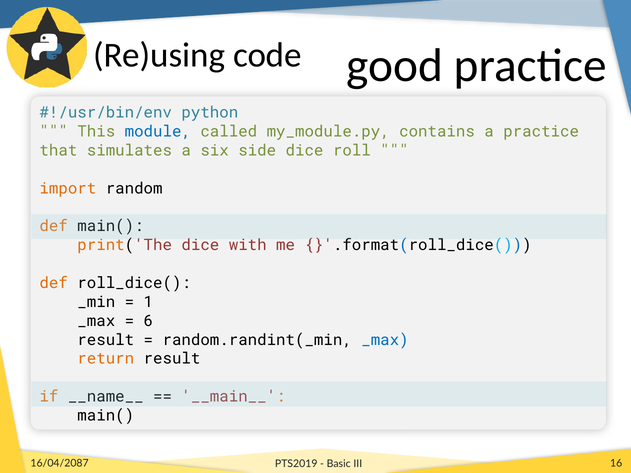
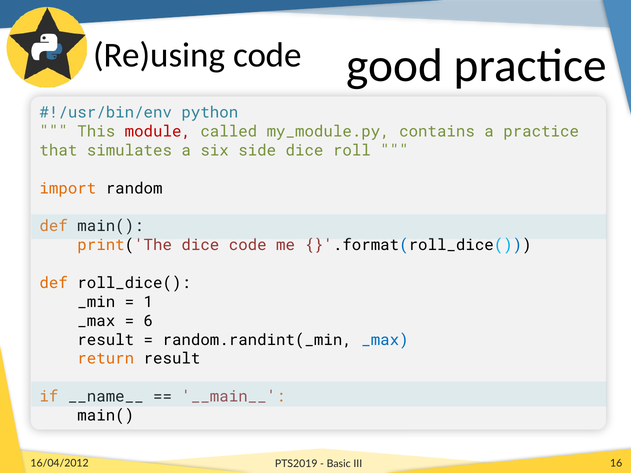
module colour: blue -> red (158, 132)
dice with: with -> code (248, 245)
16/04/2087: 16/04/2087 -> 16/04/2012 (60, 463)
